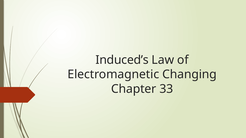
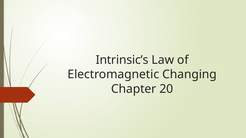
Induced’s: Induced’s -> Intrinsic’s (122, 60)
33: 33 -> 20 (166, 89)
